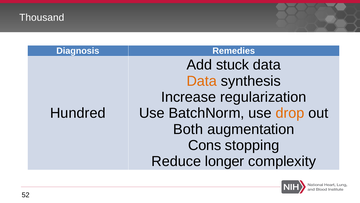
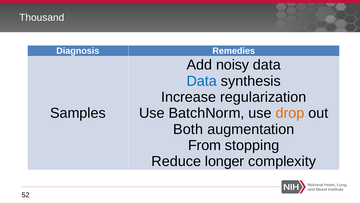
stuck: stuck -> noisy (233, 65)
Data colour: orange -> blue (202, 81)
Hundred: Hundred -> Samples (78, 113)
Cons: Cons -> From (205, 145)
